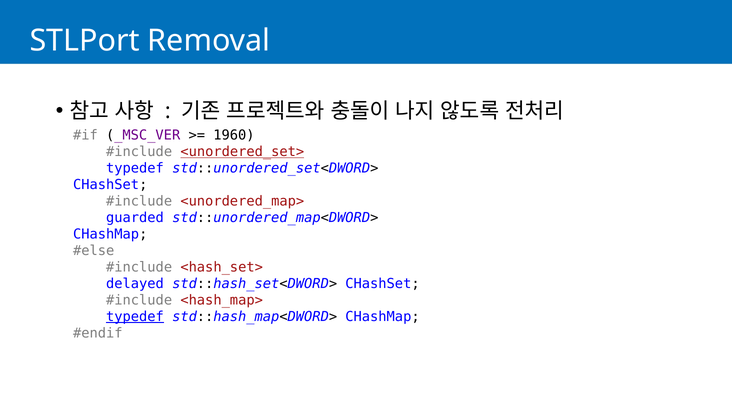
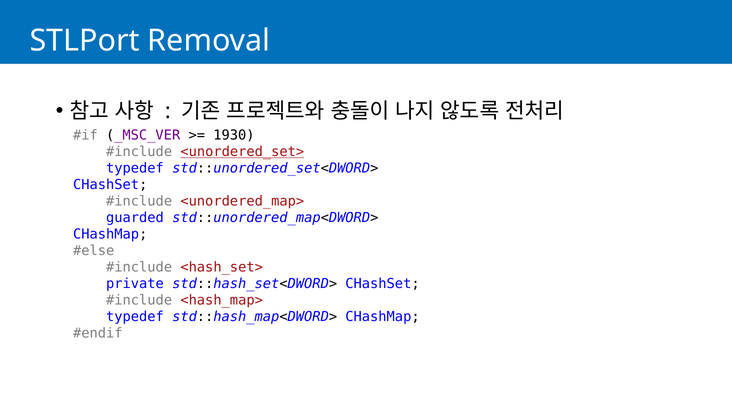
1960: 1960 -> 1930 (234, 135)
delayed: delayed -> private (135, 283)
typedef underline: present -> none (135, 316)
